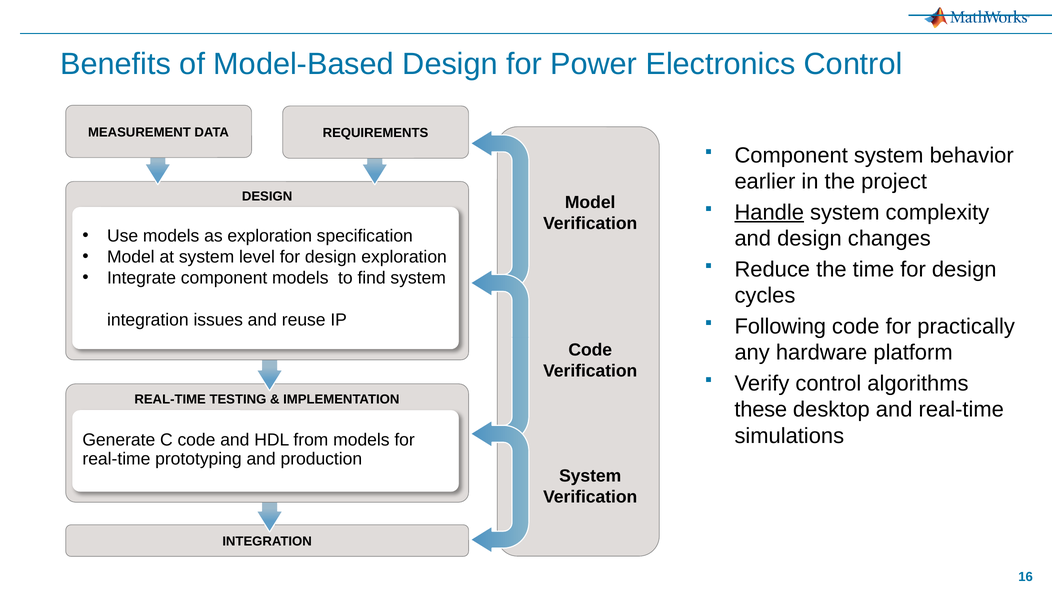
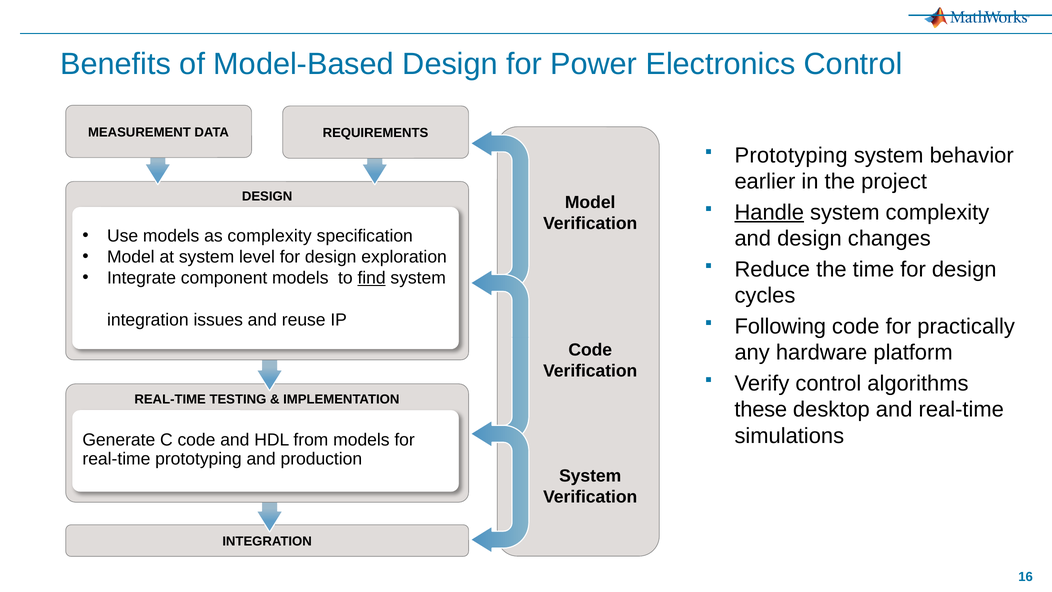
Component: Component -> Prototyping (791, 155)
as exploration: exploration -> complexity (270, 236)
find underline: none -> present (372, 278)
